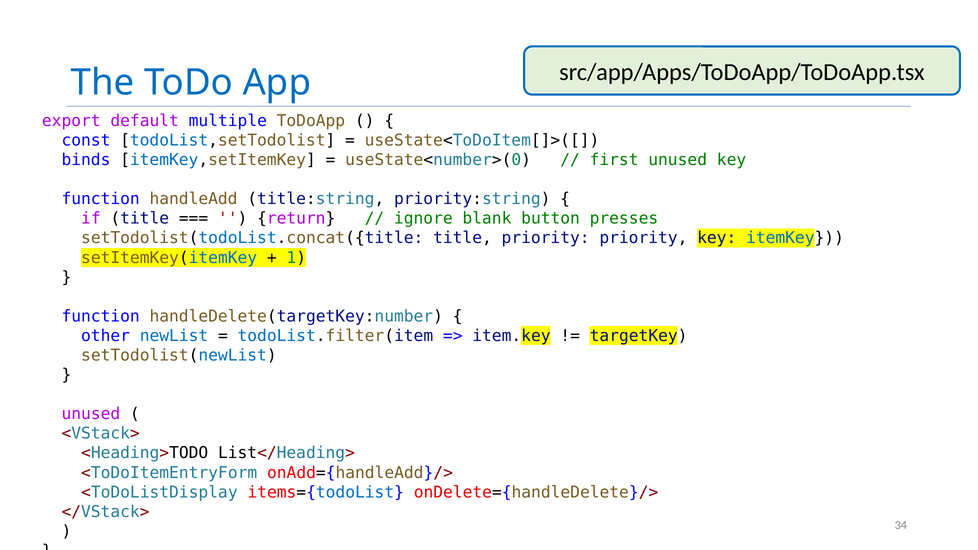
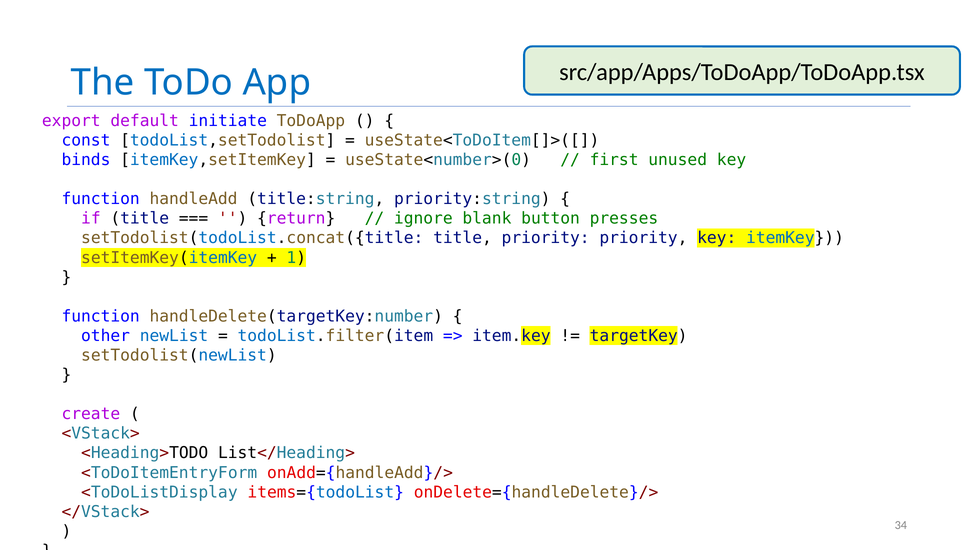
multiple: multiple -> initiate (228, 121)
unused: unused -> create (91, 414)
